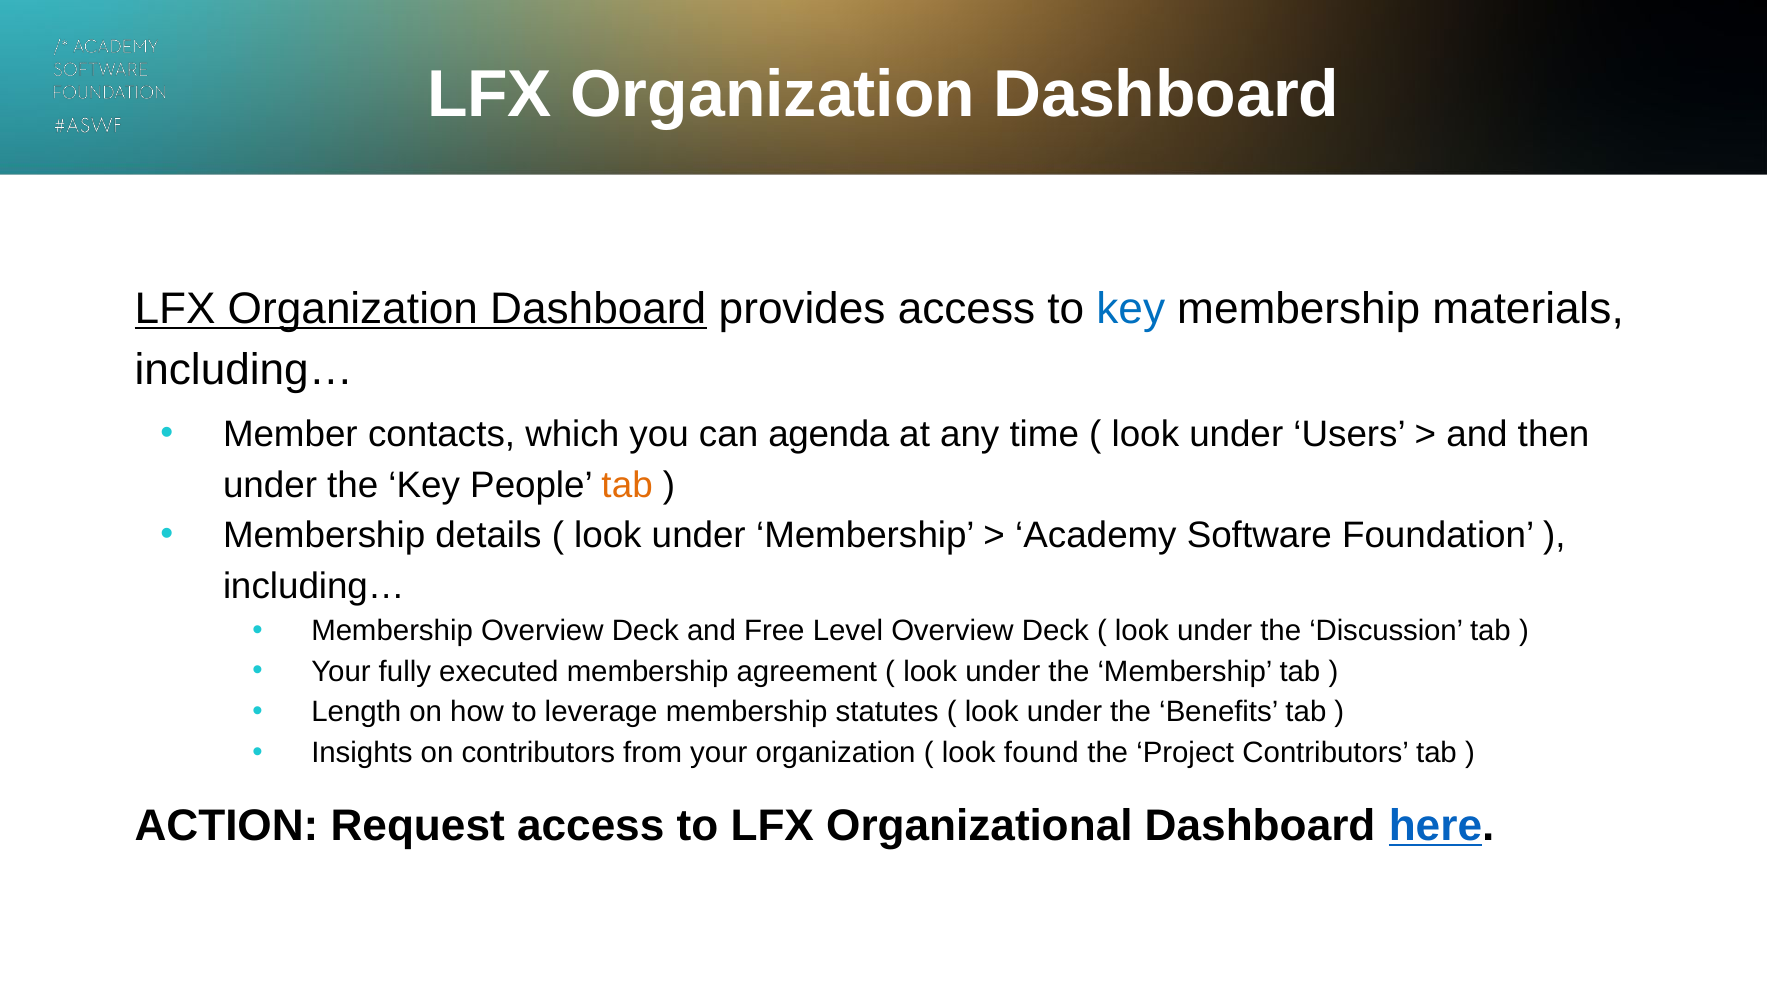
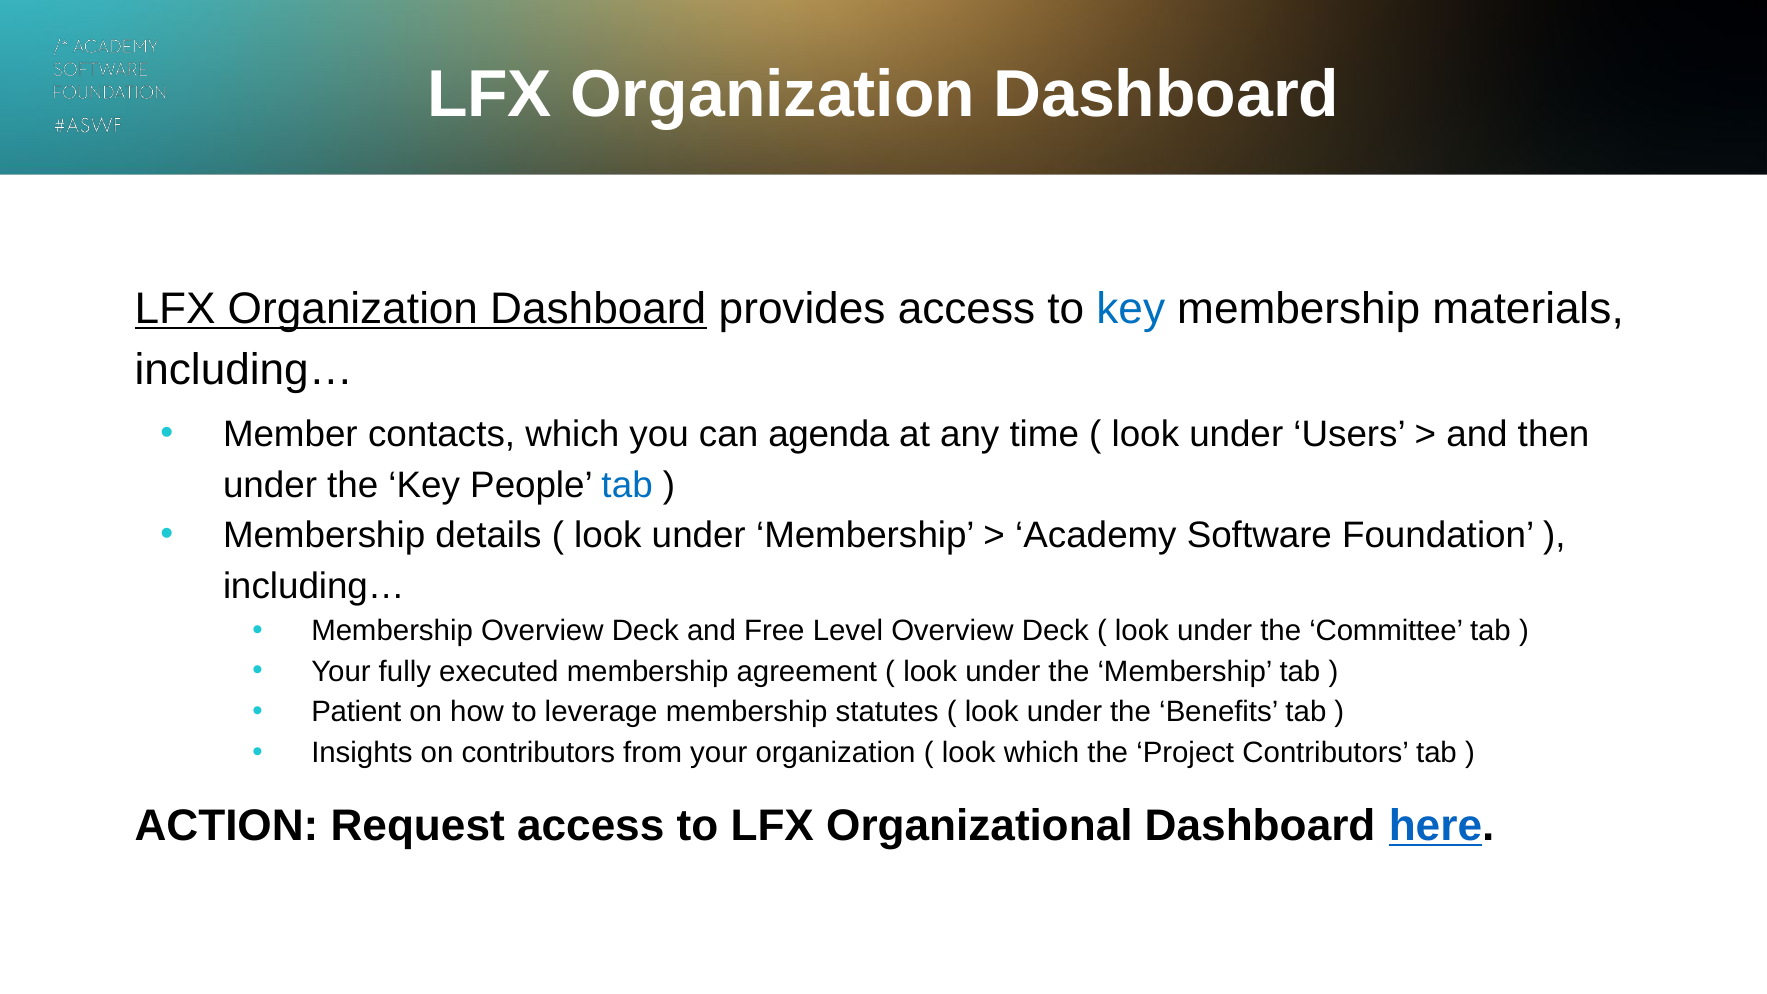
tab colour: orange -> blue (627, 485)
Discussion: Discussion -> Committee (1386, 631)
Length: Length -> Patient (356, 712)
look found: found -> which (1042, 753)
